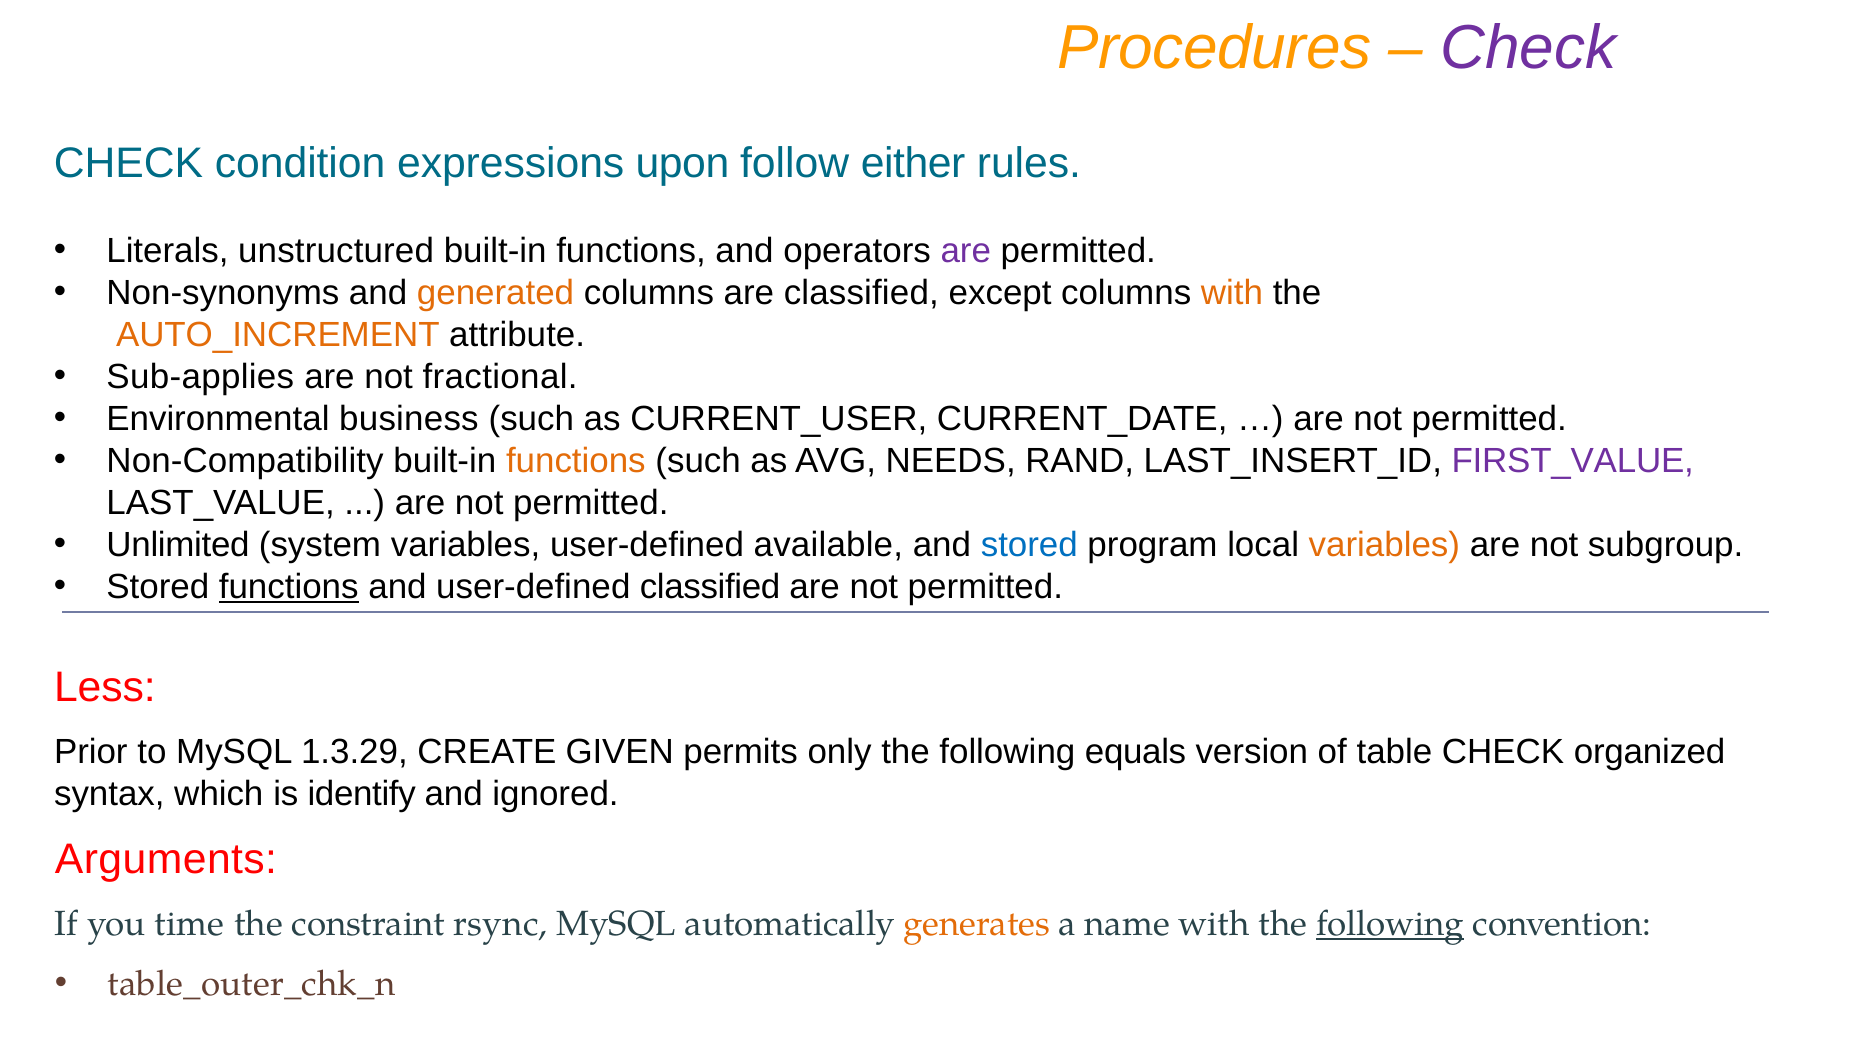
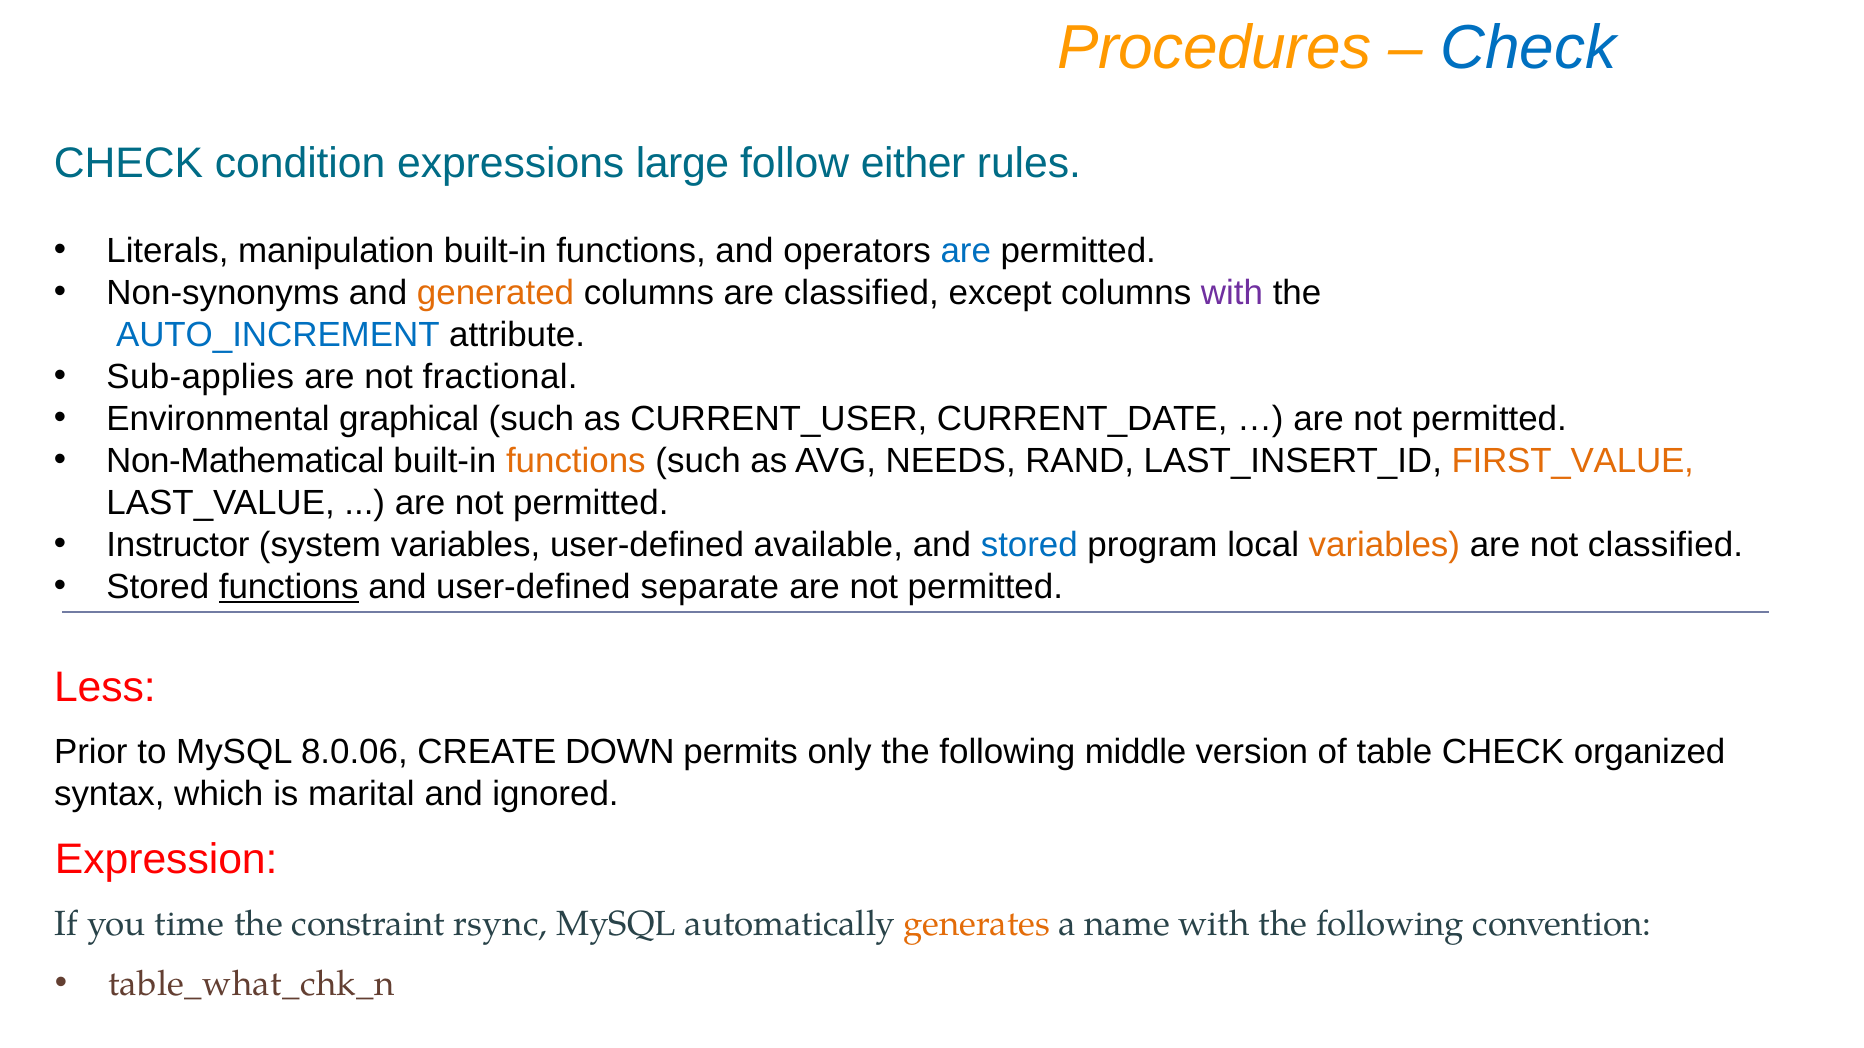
Check colour: purple -> blue (1528, 49)
upon: upon -> large (682, 163)
unstructured: unstructured -> manipulation (336, 251)
are colour: purple -> blue (966, 251)
with colour: orange -> purple (1232, 293)
AUTO_INCREMENT colour: orange -> blue (278, 335)
business: business -> graphical (409, 419)
Non-Compatibility: Non-Compatibility -> Non-Mathematical (245, 461)
FIRST_VALUE colour: purple -> orange (1573, 461)
Unlimited: Unlimited -> Instructor (178, 545)
not subgroup: subgroup -> classified (1666, 545)
user-defined classified: classified -> separate (710, 587)
1.3.29: 1.3.29 -> 8.0.06 (354, 752)
GIVEN: GIVEN -> DOWN (620, 752)
equals: equals -> middle (1136, 752)
identify: identify -> marital (361, 794)
Arguments: Arguments -> Expression (166, 860)
following underline: present -> none (1390, 924)
table_outer_chk_n: table_outer_chk_n -> table_what_chk_n (251, 985)
